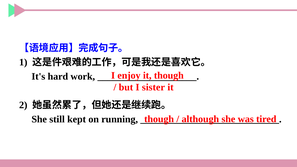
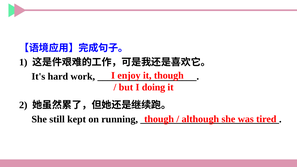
sister: sister -> doing (154, 87)
